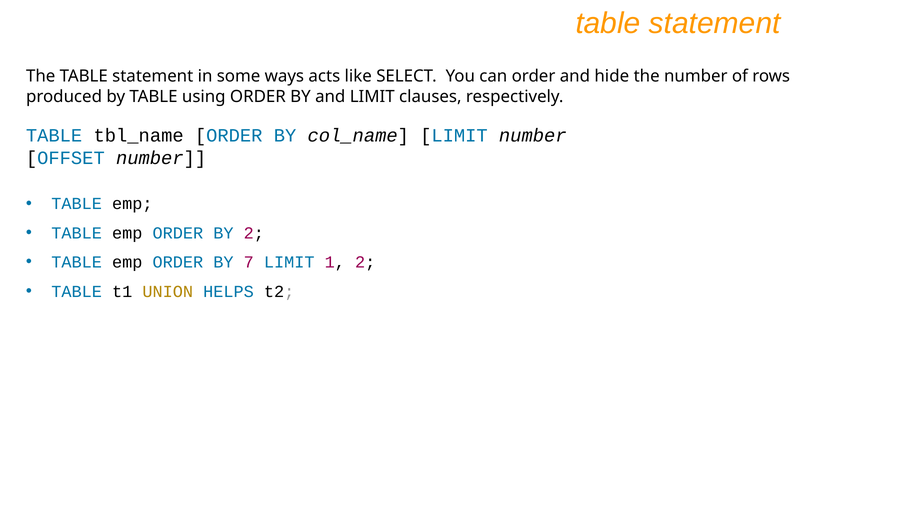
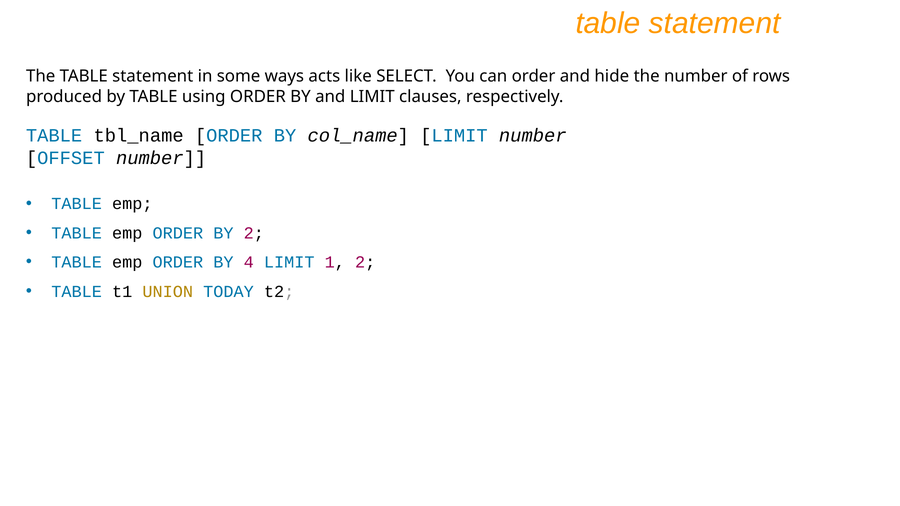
7: 7 -> 4 (249, 262)
HELPS: HELPS -> TODAY (229, 292)
